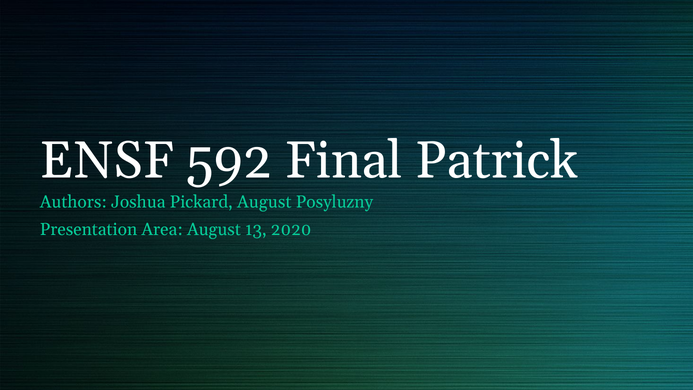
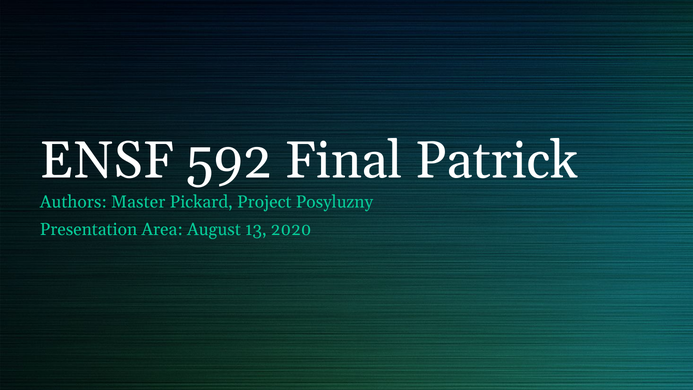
Joshua: Joshua -> Master (138, 202)
Pickard August: August -> Project (264, 202)
